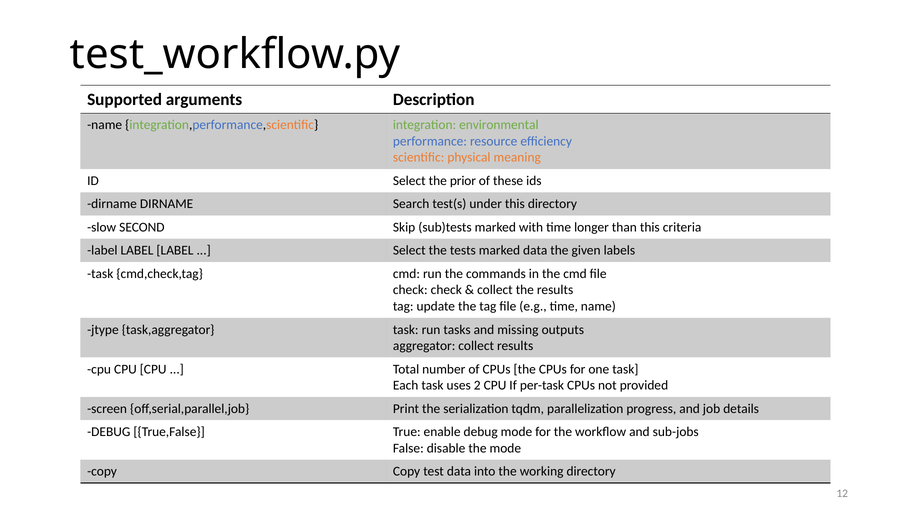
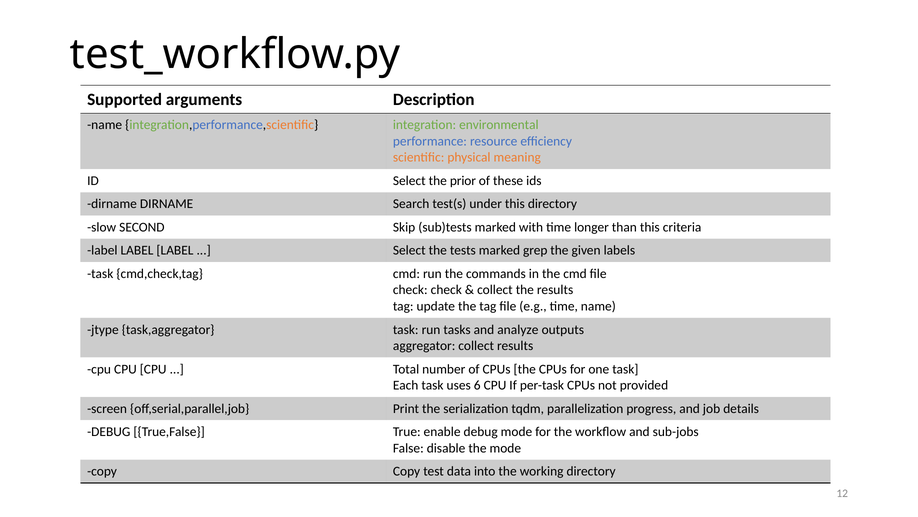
marked data: data -> grep (535, 250)
missing: missing -> analyze (518, 329)
2: 2 -> 6 (477, 385)
